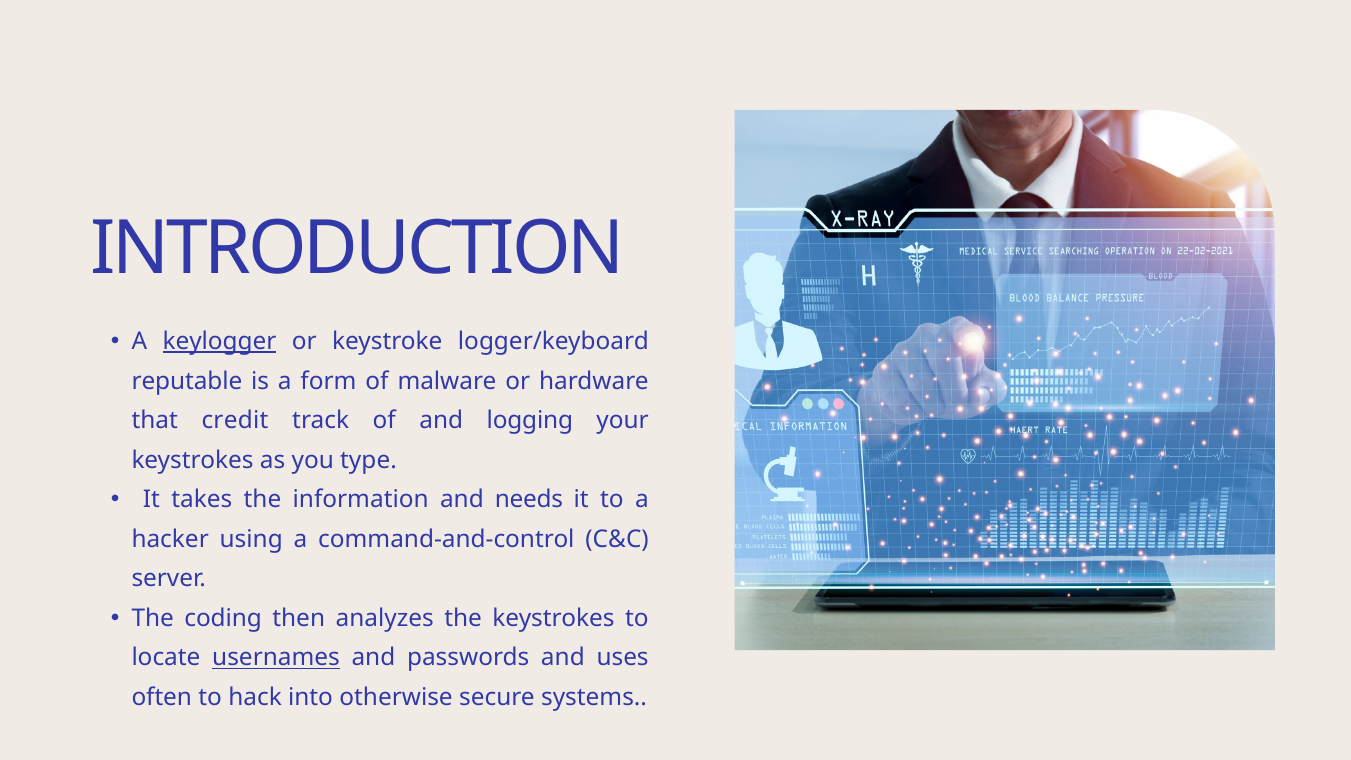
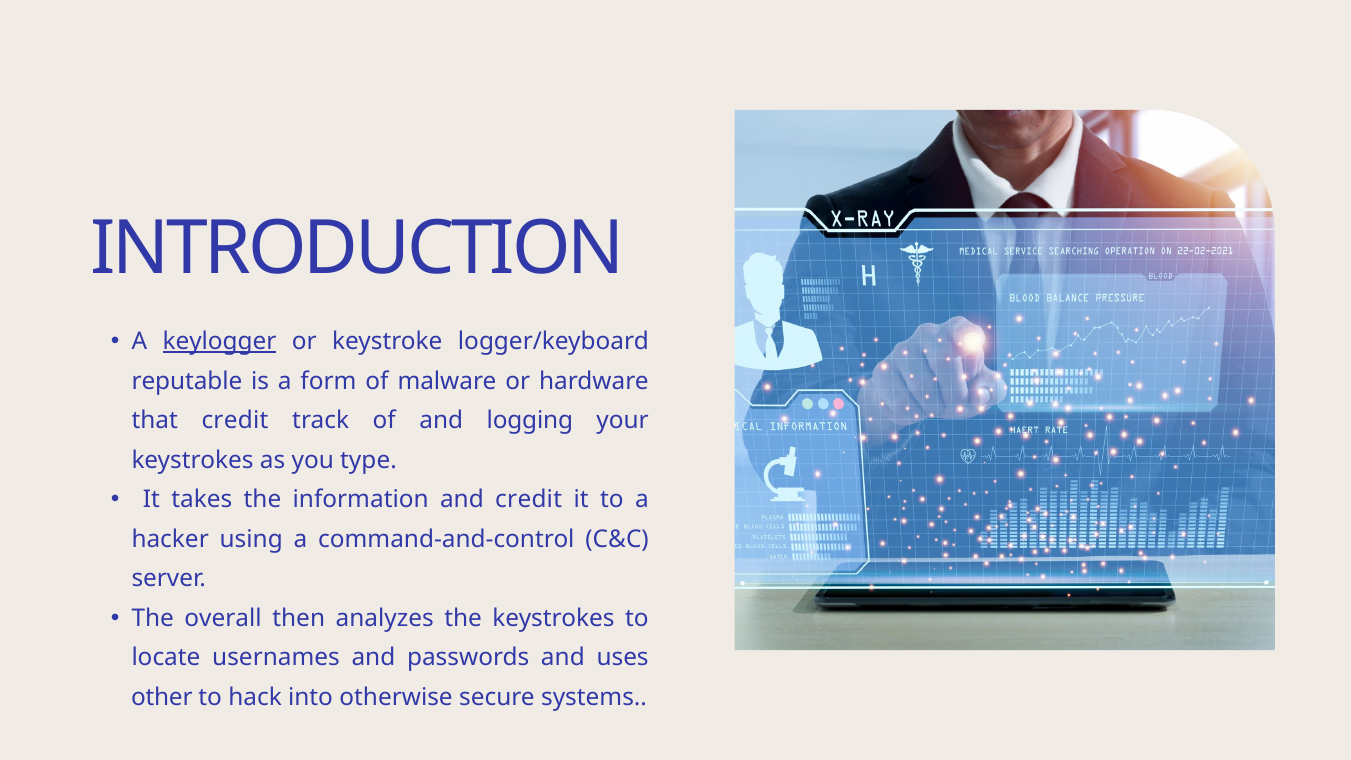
and needs: needs -> credit (529, 500)
coding: coding -> overall (223, 618)
usernames underline: present -> none (276, 658)
often: often -> other (162, 697)
